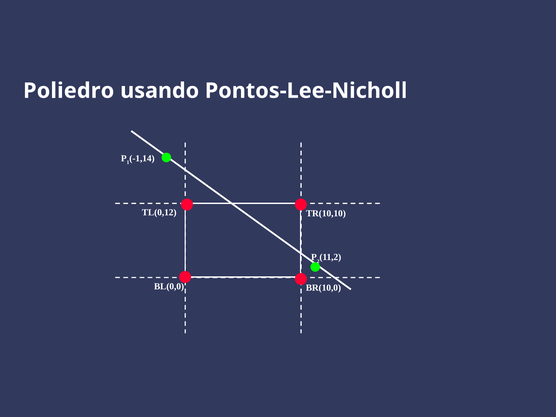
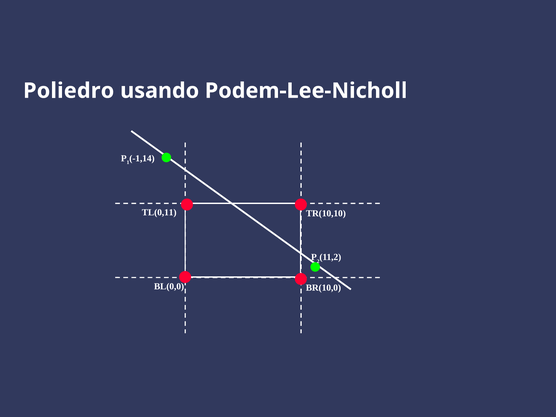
Pontos-Lee-Nicholl: Pontos-Lee-Nicholl -> Podem-Lee-Nicholl (306, 91)
TL(0,12: TL(0,12 -> TL(0,11 (159, 212)
